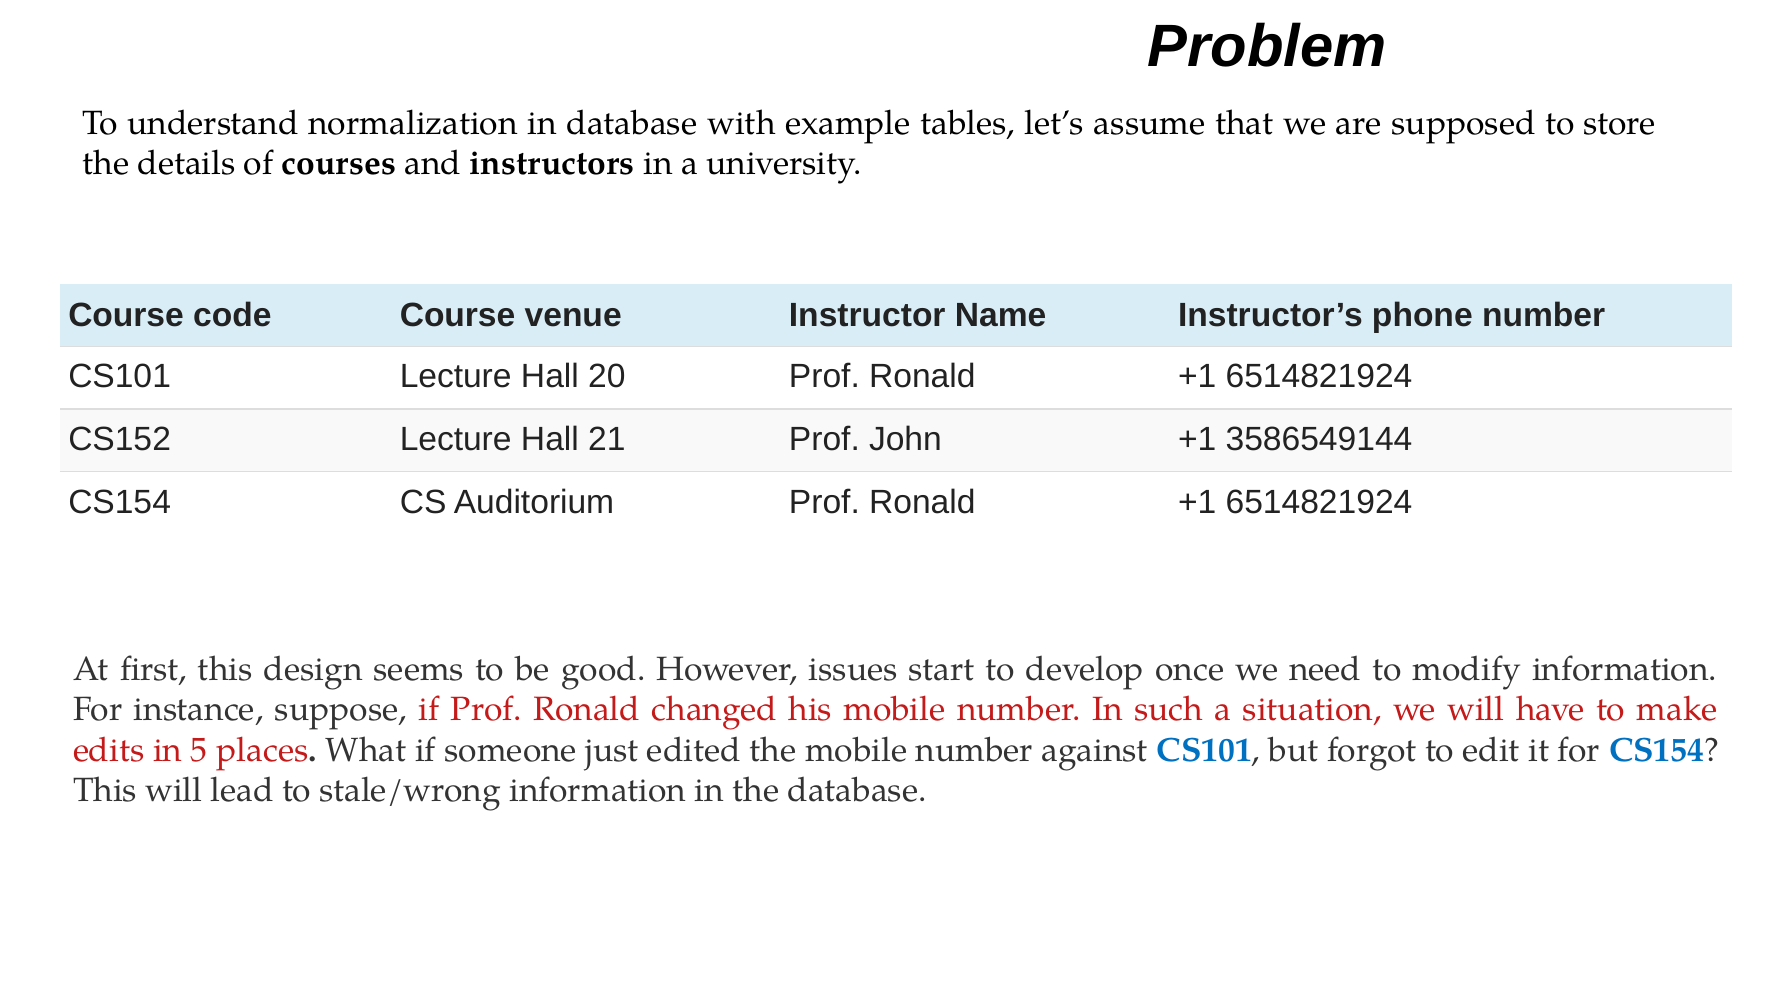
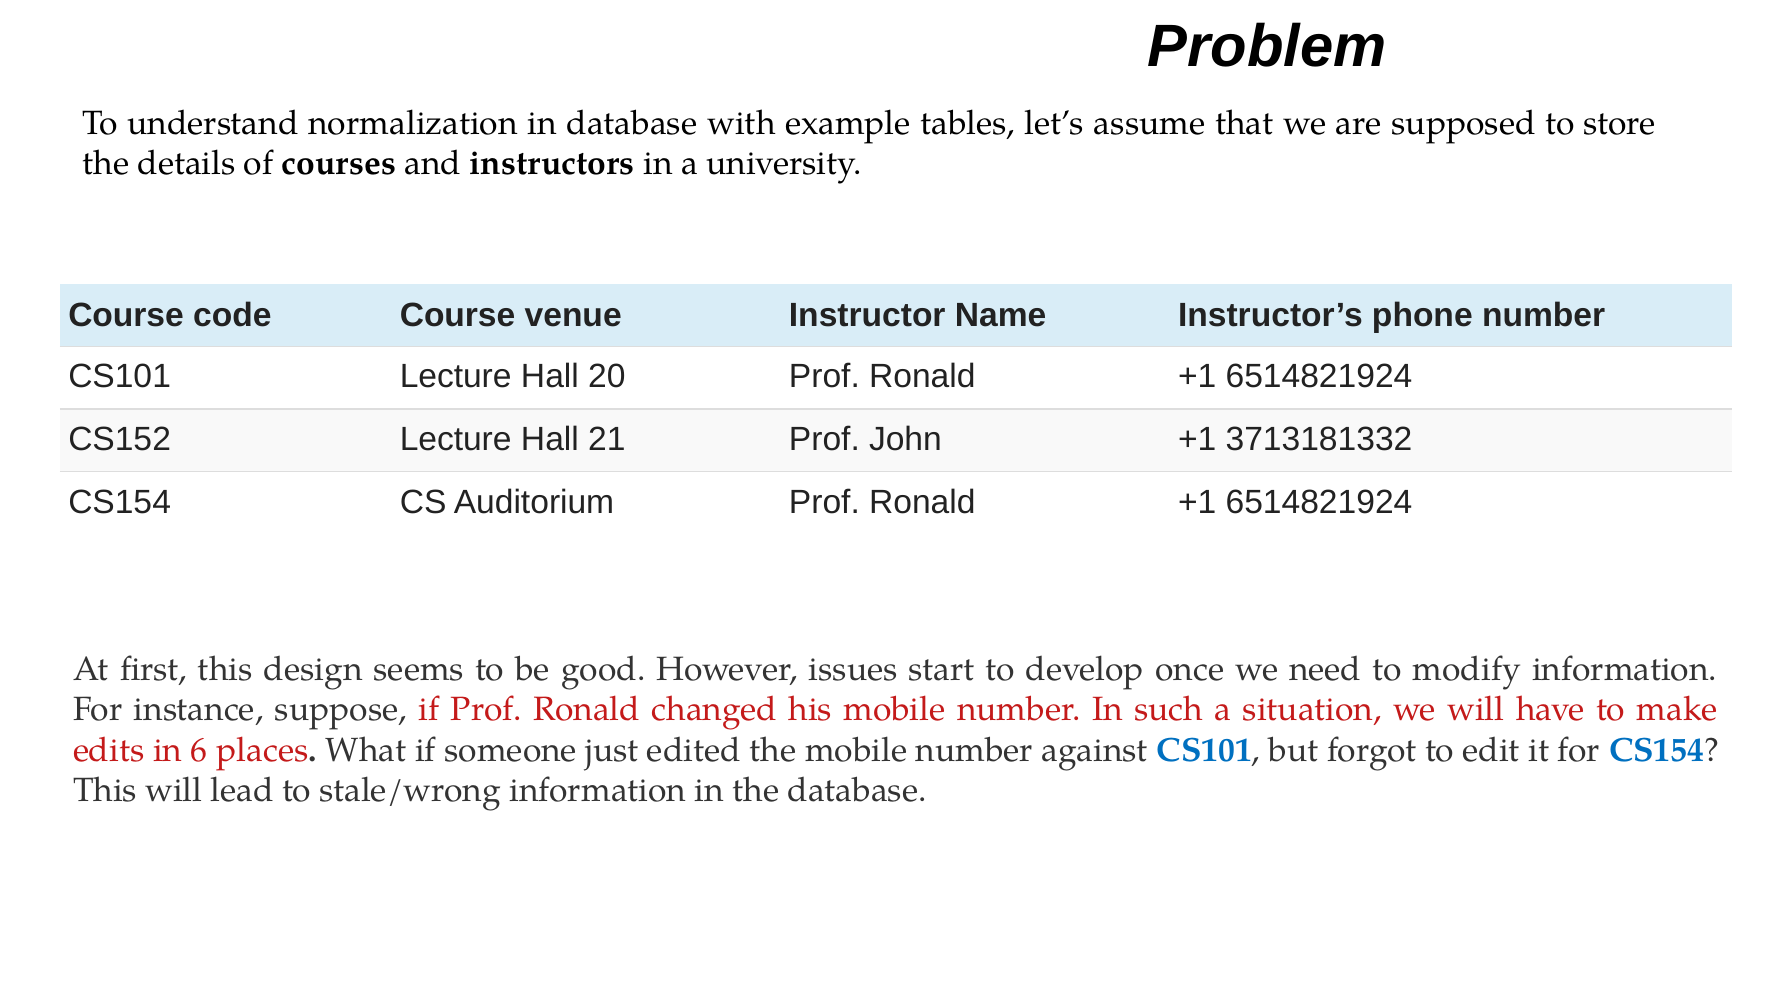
3586549144: 3586549144 -> 3713181332 (1319, 439)
5: 5 -> 6 (199, 750)
